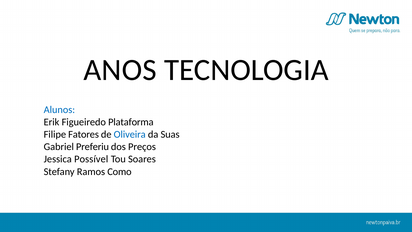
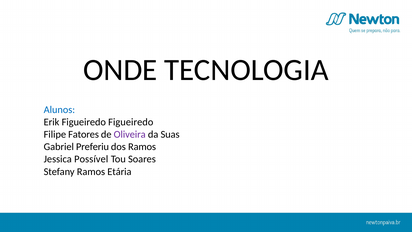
ANOS: ANOS -> ONDE (120, 70)
Figueiredo Plataforma: Plataforma -> Figueiredo (131, 122)
Oliveira colour: blue -> purple (130, 134)
dos Preços: Preços -> Ramos (142, 147)
Como: Como -> Etária (119, 171)
